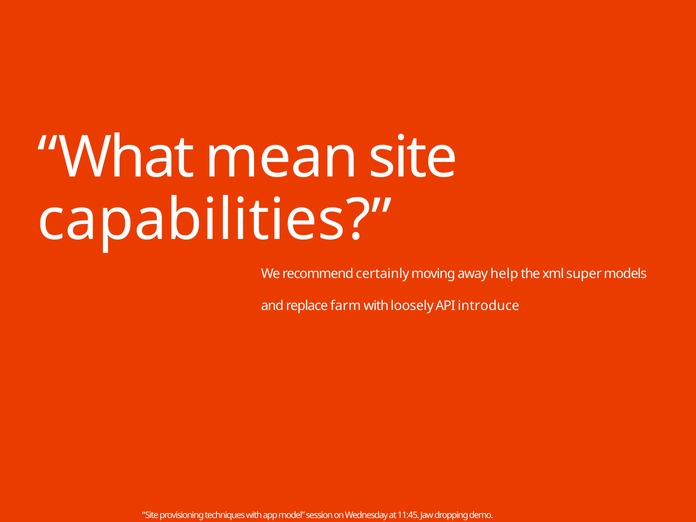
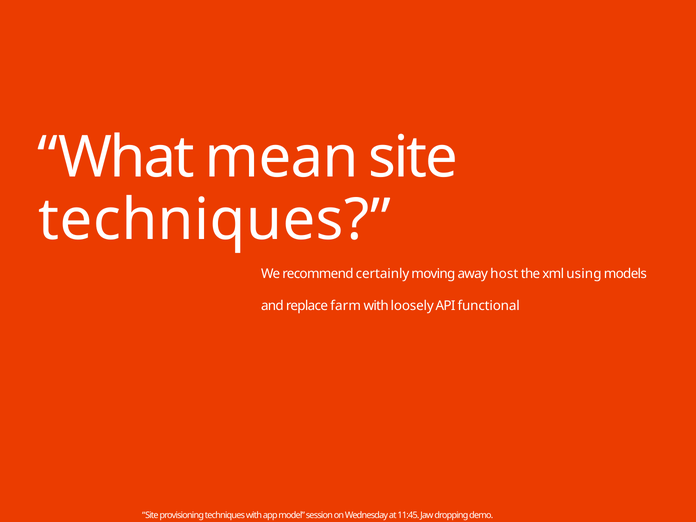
capabilities: capabilities -> techniques (215, 220)
help: help -> host (504, 274)
super: super -> using (584, 274)
introduce: introduce -> functional (489, 306)
